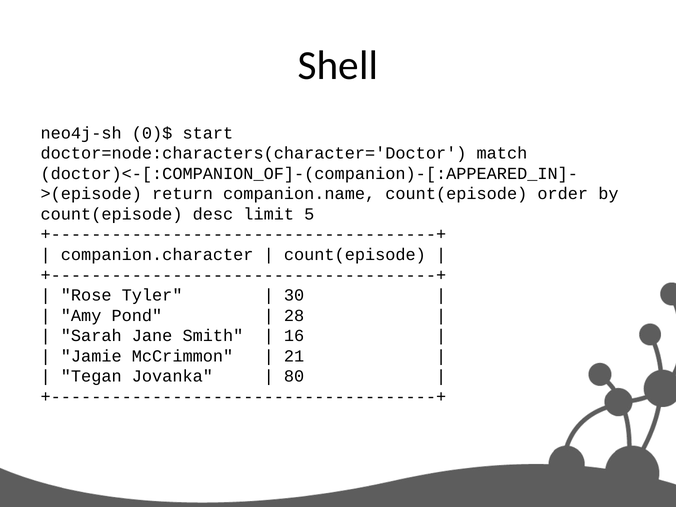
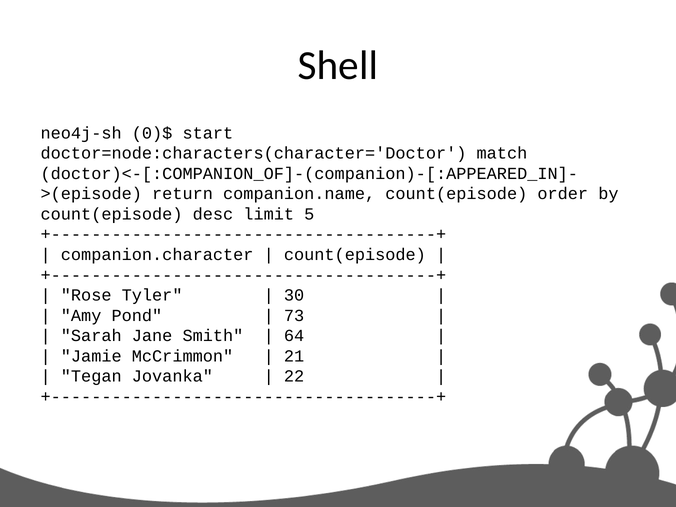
28: 28 -> 73 (294, 316)
16: 16 -> 64 (294, 336)
80: 80 -> 22 (294, 376)
